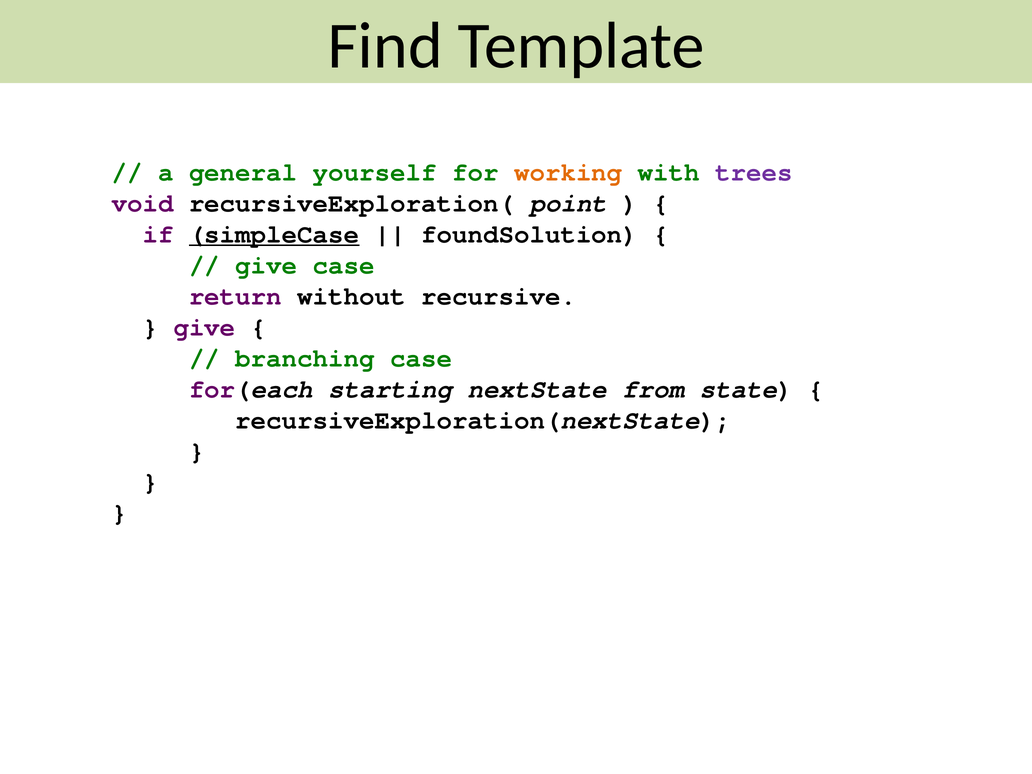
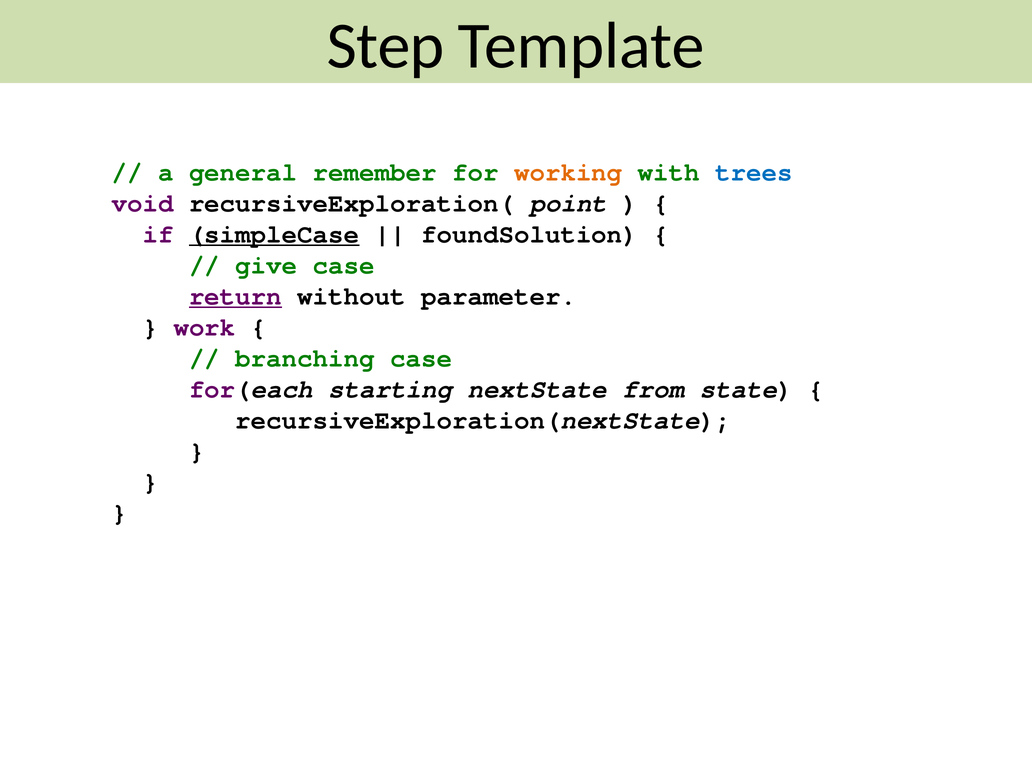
Find: Find -> Step (386, 46)
yourself: yourself -> remember (375, 172)
trees colour: purple -> blue (754, 172)
return underline: none -> present (235, 296)
recursive: recursive -> parameter (499, 296)
give: give -> work (204, 327)
